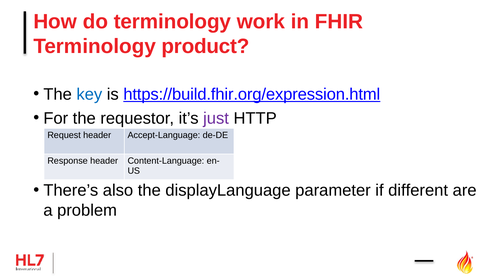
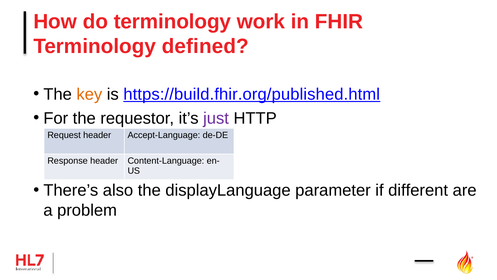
product: product -> defined (205, 46)
key colour: blue -> orange (89, 94)
https://build.fhir.org/expression.html: https://build.fhir.org/expression.html -> https://build.fhir.org/published.html (252, 94)
